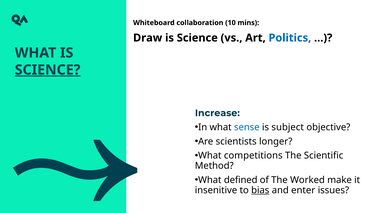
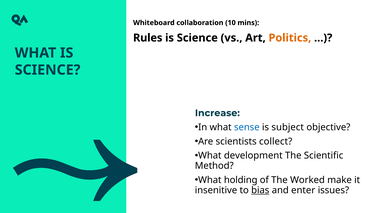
Draw: Draw -> Rules (148, 38)
Politics colour: blue -> orange (290, 38)
SCIENCE underline: present -> none (48, 70)
longer: longer -> collect (276, 141)
competitions: competitions -> development (253, 155)
defined: defined -> holding (241, 180)
